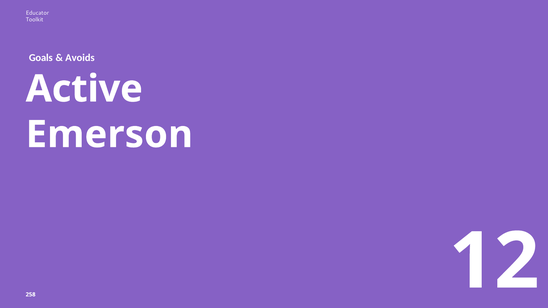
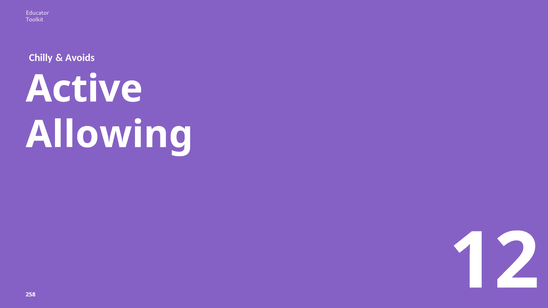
Goals: Goals -> Chilly (41, 58)
Emerson: Emerson -> Allowing (109, 135)
